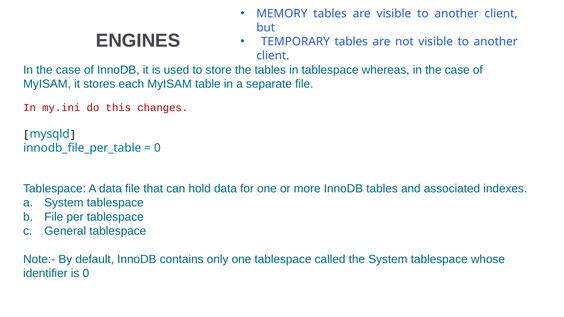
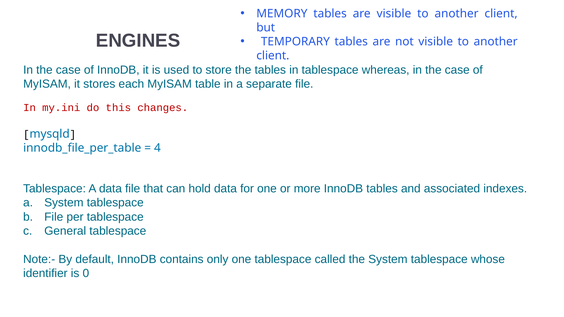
0: 0 -> 4 (157, 148)
